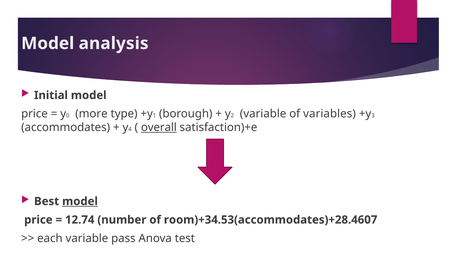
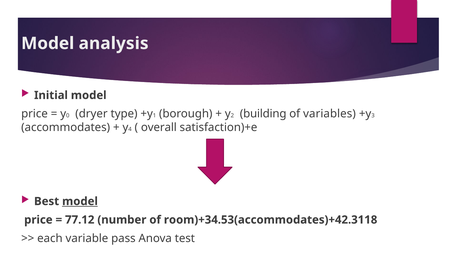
more: more -> dryer (91, 114)
variable: variable -> building (263, 114)
overall underline: present -> none (159, 127)
12.74: 12.74 -> 77.12 (80, 220)
room)+34.53(accommodates)+28.4607: room)+34.53(accommodates)+28.4607 -> room)+34.53(accommodates)+42.3118 (271, 220)
